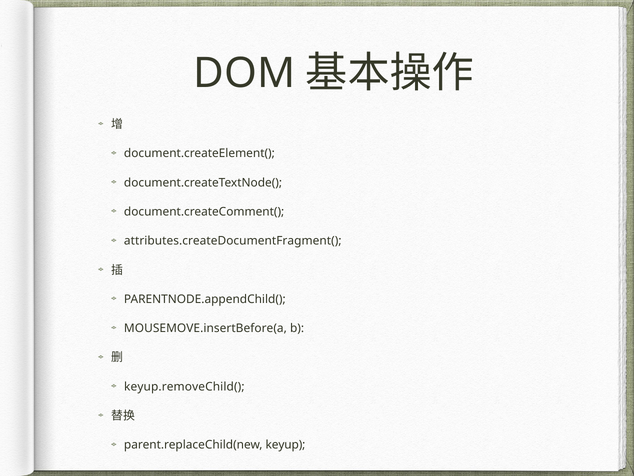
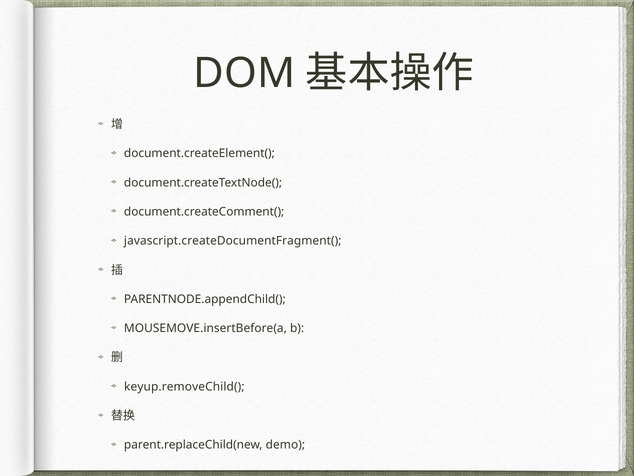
attributes.createDocumentFragment(: attributes.createDocumentFragment( -> javascript.createDocumentFragment( (233, 241)
keyup: keyup -> demo (285, 444)
